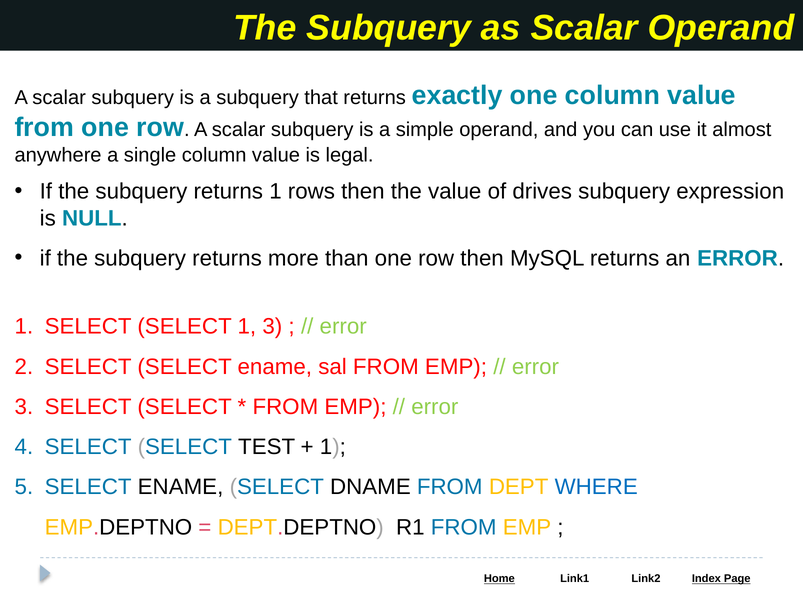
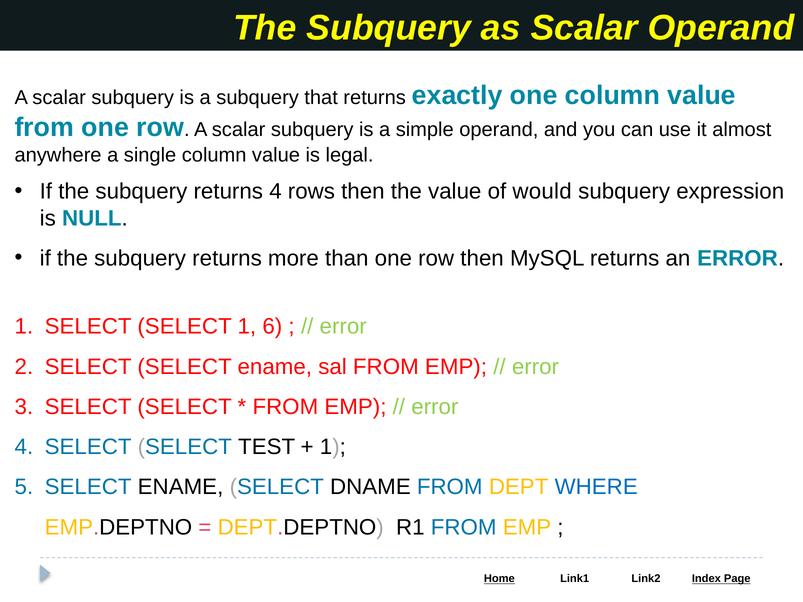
returns 1: 1 -> 4 (275, 191)
drives: drives -> would (542, 191)
1 3: 3 -> 6 (272, 327)
